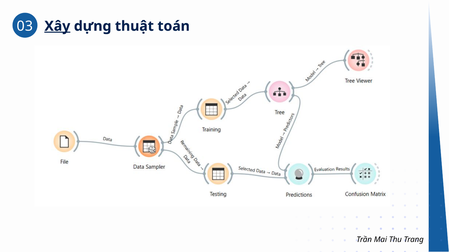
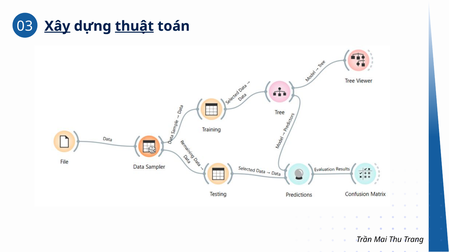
thuật underline: none -> present (134, 26)
